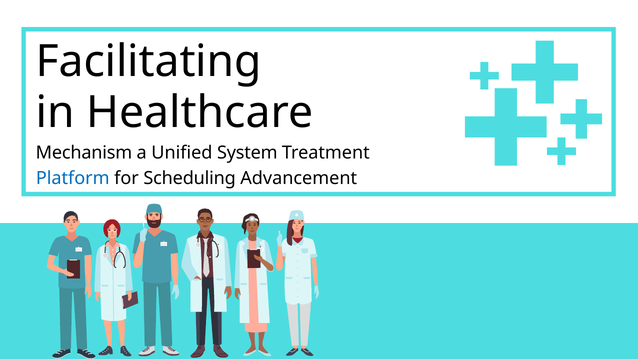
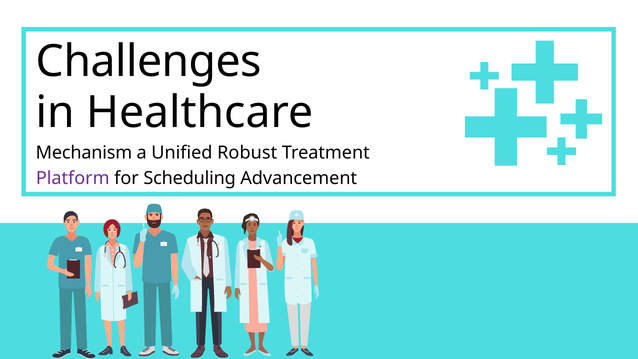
Facilitating: Facilitating -> Challenges (149, 62)
System: System -> Robust (247, 153)
Platform colour: blue -> purple (73, 178)
